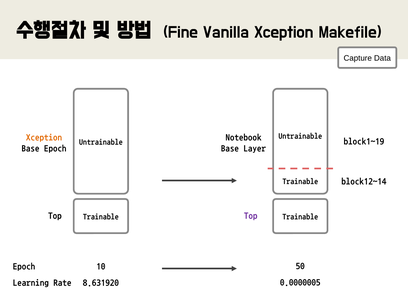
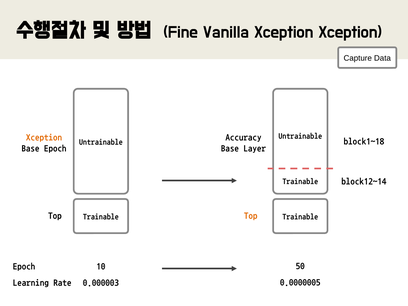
Xception Makefile: Makefile -> Xception (350, 32)
Notebook: Notebook -> Accuracy (243, 137)
block1~19: block1~19 -> block1~18 (364, 141)
Top colour: purple -> orange (251, 215)
8.631920: 8.631920 -> 0.000003 (101, 283)
